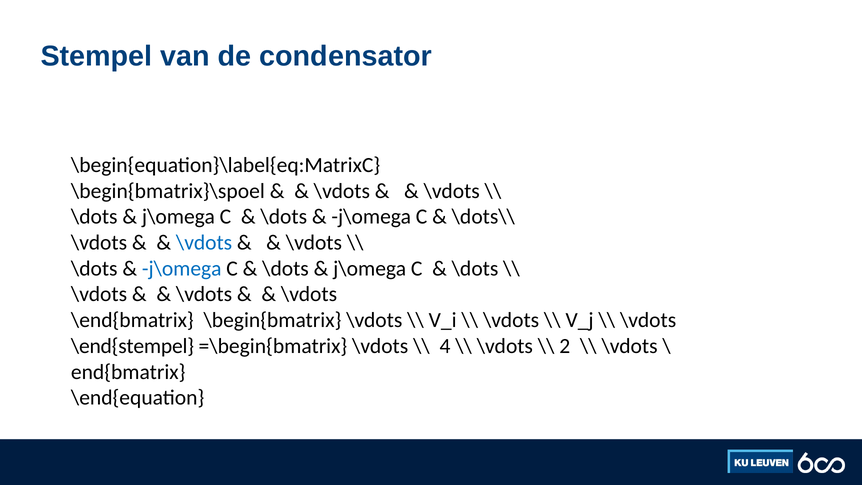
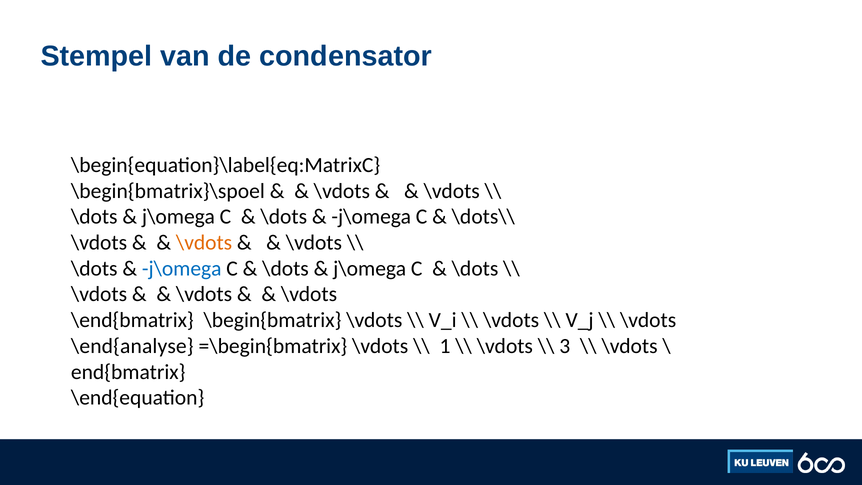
\vdots colour: blue -> orange (204, 243)
\end{stempel: \end{stempel -> \end{analyse (132, 346)
4: 4 -> 1 (445, 346)
2: 2 -> 3 (565, 346)
